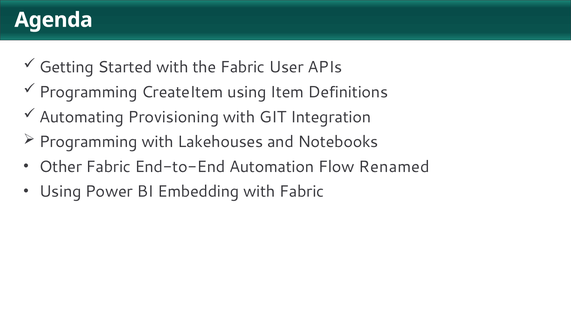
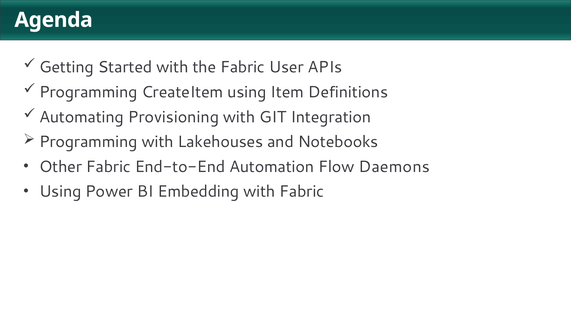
Renamed: Renamed -> Daemons (394, 167)
